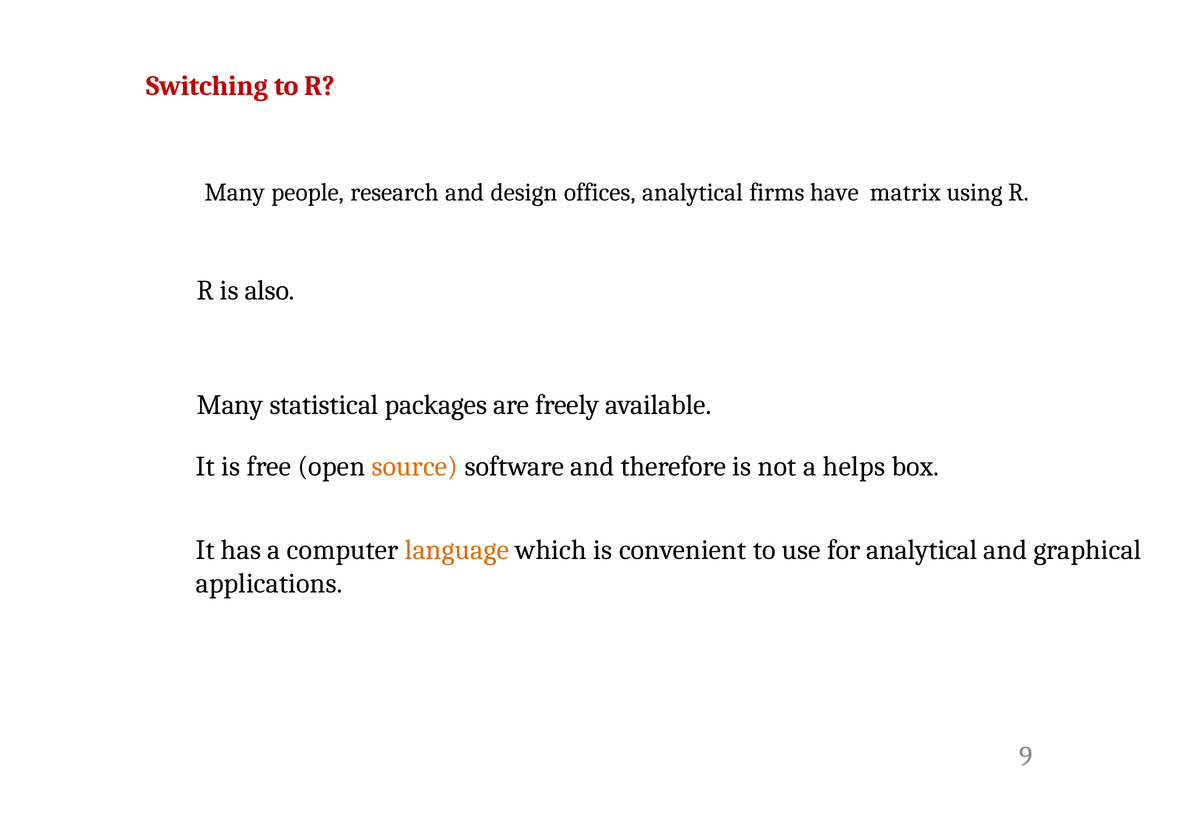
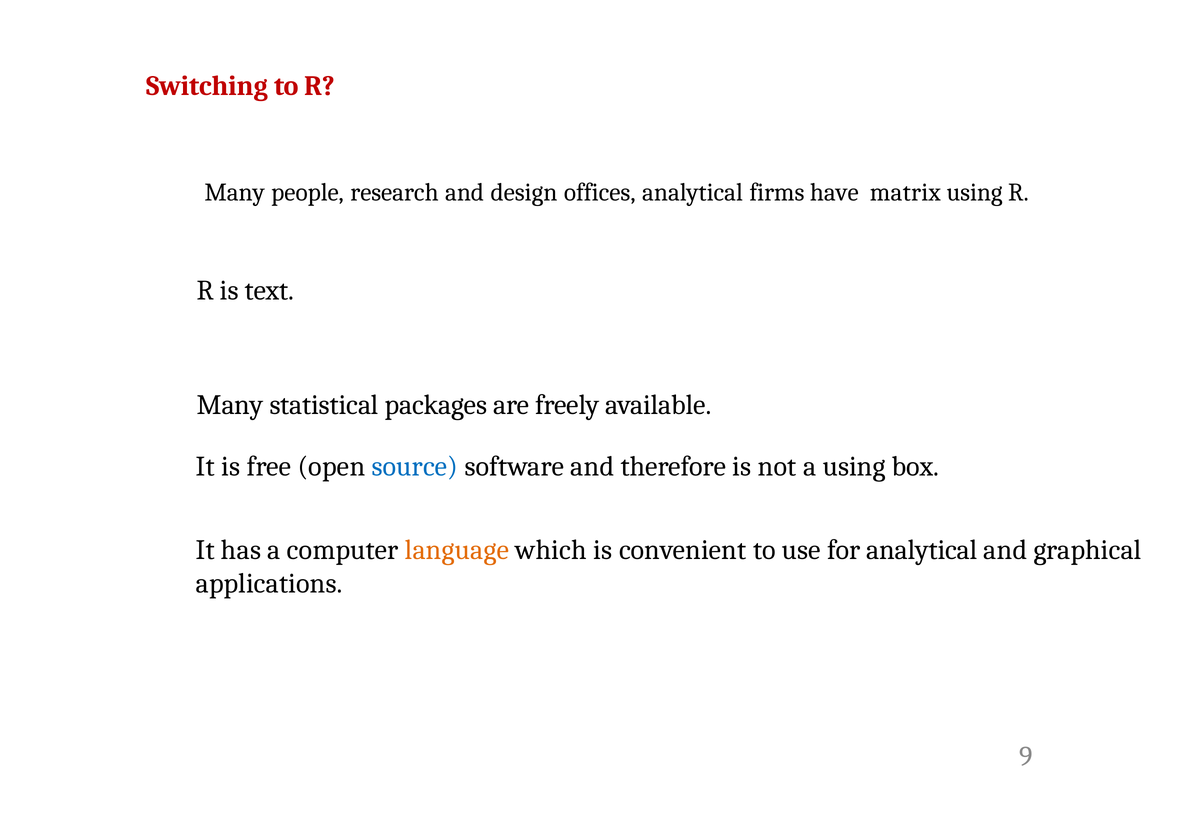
also: also -> text (269, 290)
source colour: orange -> blue (415, 466)
a helps: helps -> using (854, 466)
